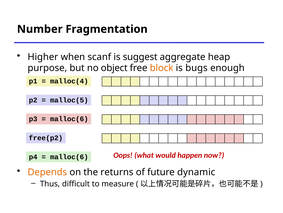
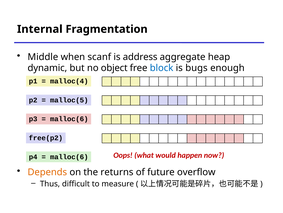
Number: Number -> Internal (40, 29)
Higher: Higher -> Middle (43, 57)
suggest: suggest -> address (140, 57)
purpose: purpose -> dynamic (47, 68)
block colour: orange -> blue (162, 68)
dynamic: dynamic -> overflow (196, 172)
